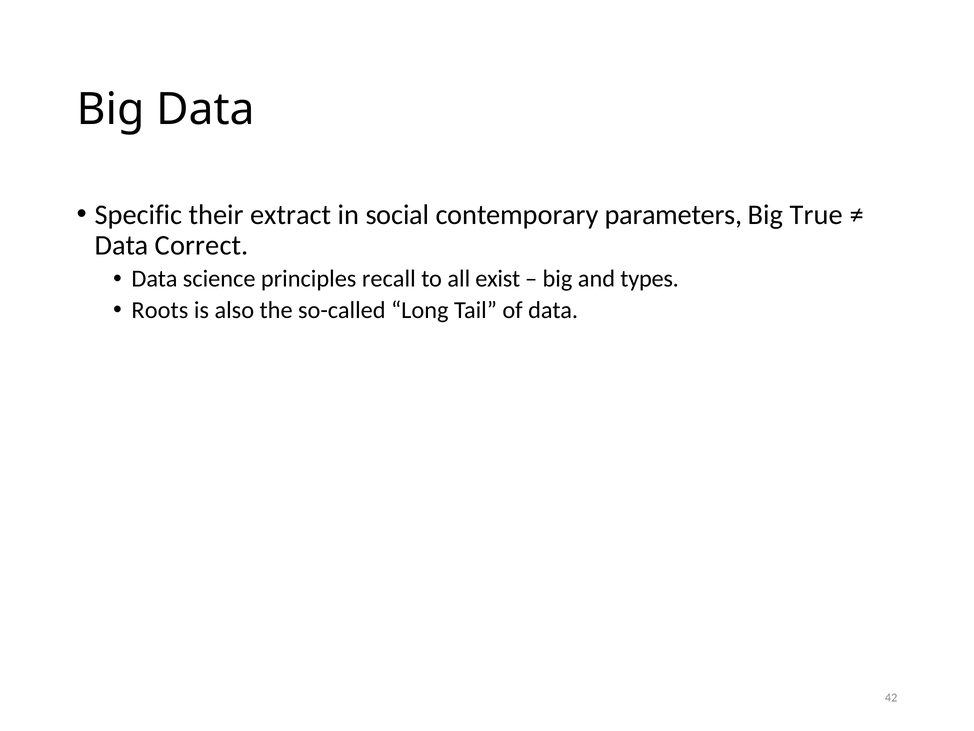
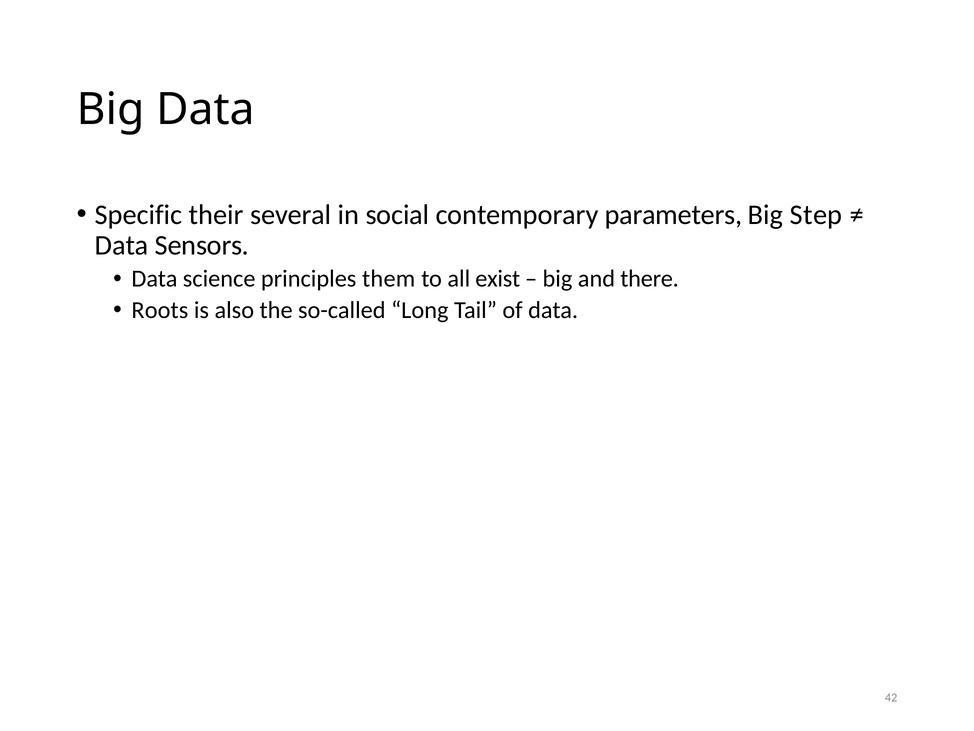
extract: extract -> several (291, 214)
True: True -> Step (816, 214)
Correct: Correct -> Sensors (202, 245)
recall: recall -> them (389, 279)
types: types -> there (650, 279)
